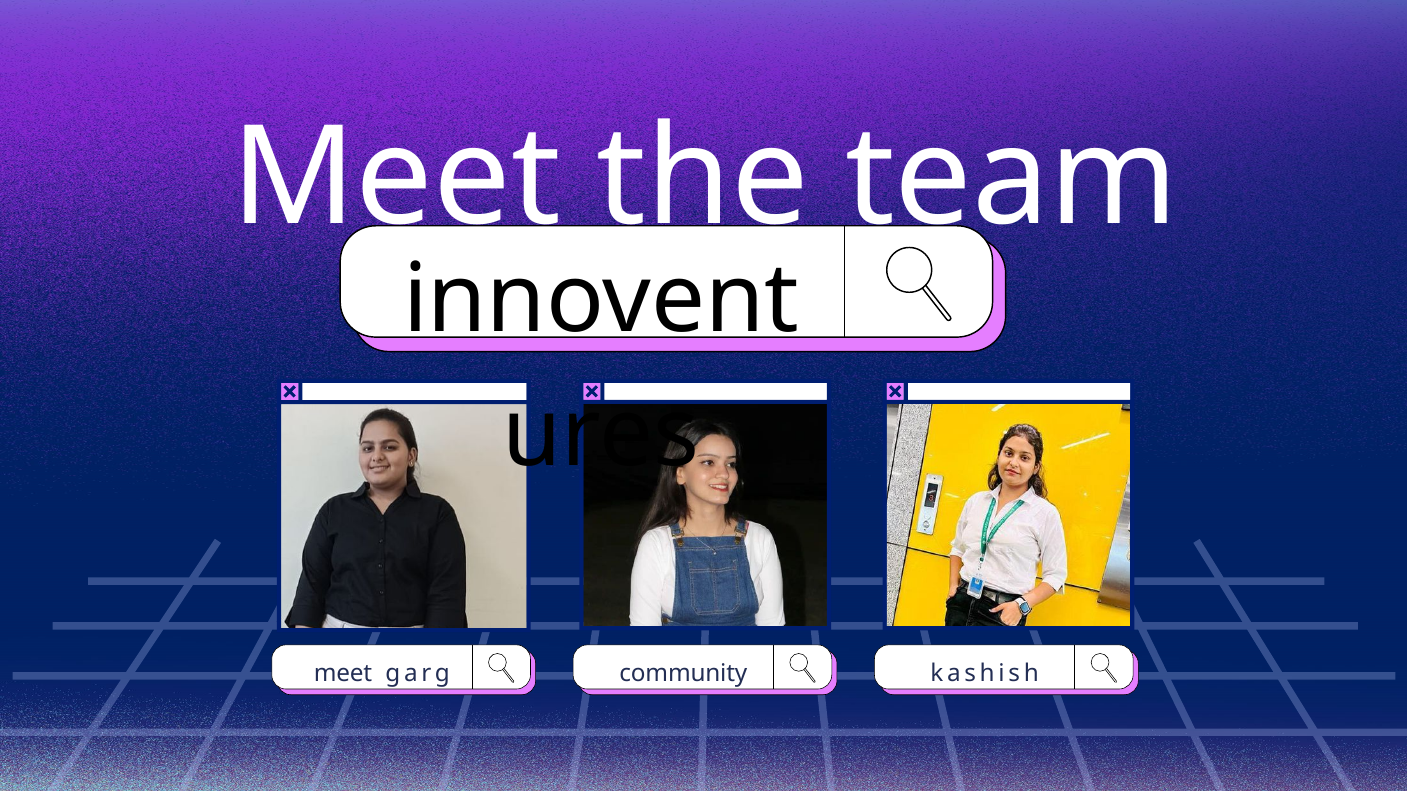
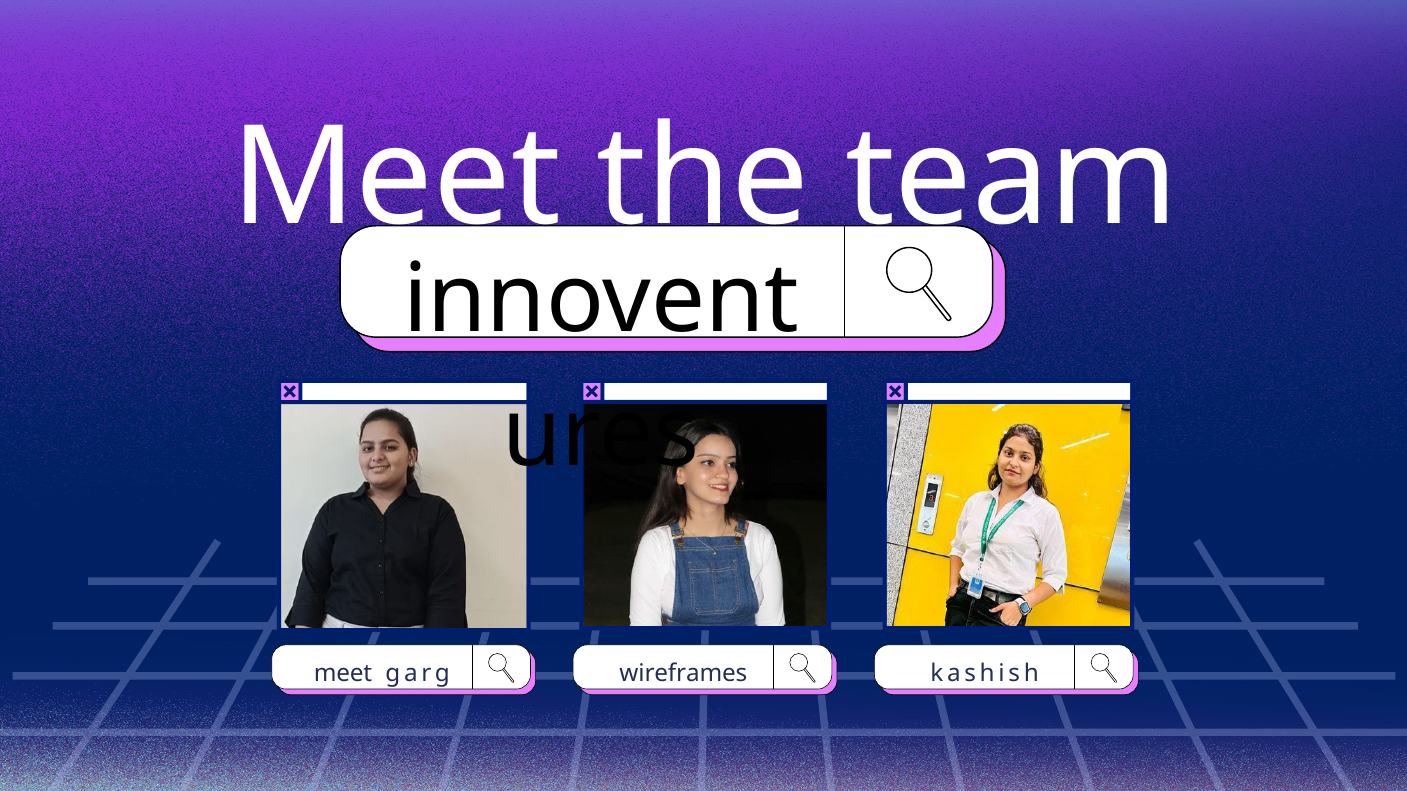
community: community -> wireframes (683, 674)
